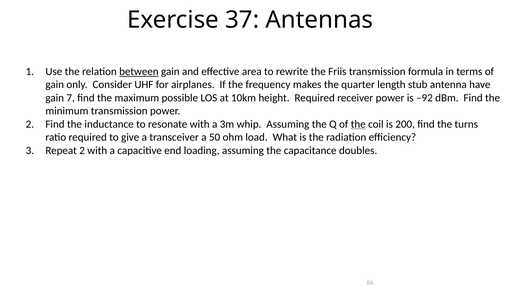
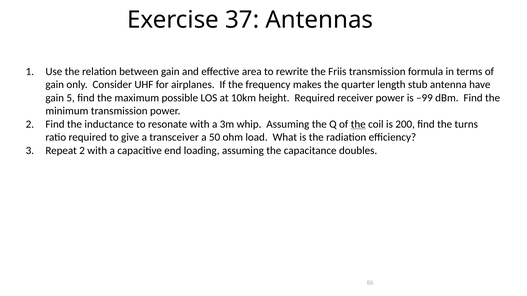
between underline: present -> none (139, 72)
7: 7 -> 5 (71, 98)
–92: –92 -> –99 (424, 98)
